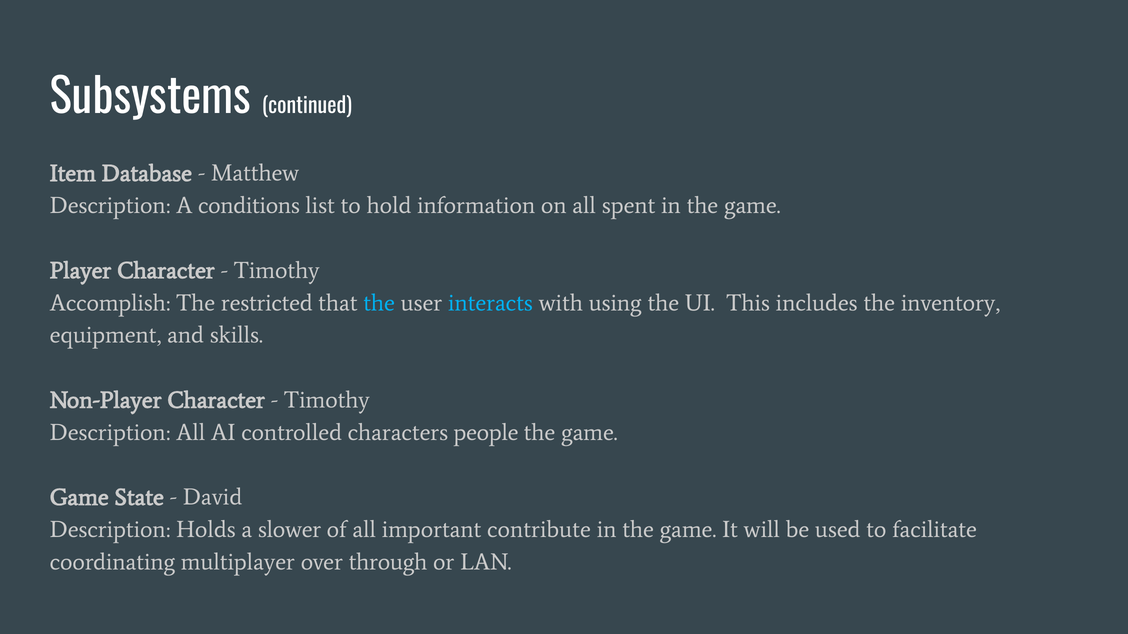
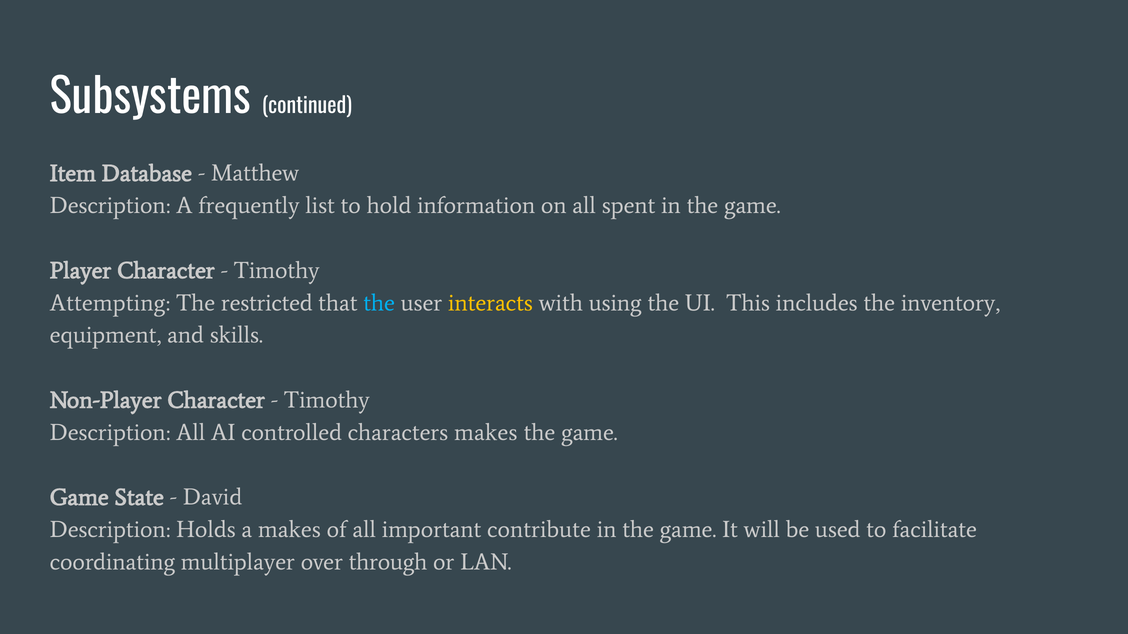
conditions: conditions -> frequently (249, 206)
Accomplish: Accomplish -> Attempting (110, 303)
interacts colour: light blue -> yellow (490, 303)
characters people: people -> makes (486, 433)
a slower: slower -> makes (289, 530)
